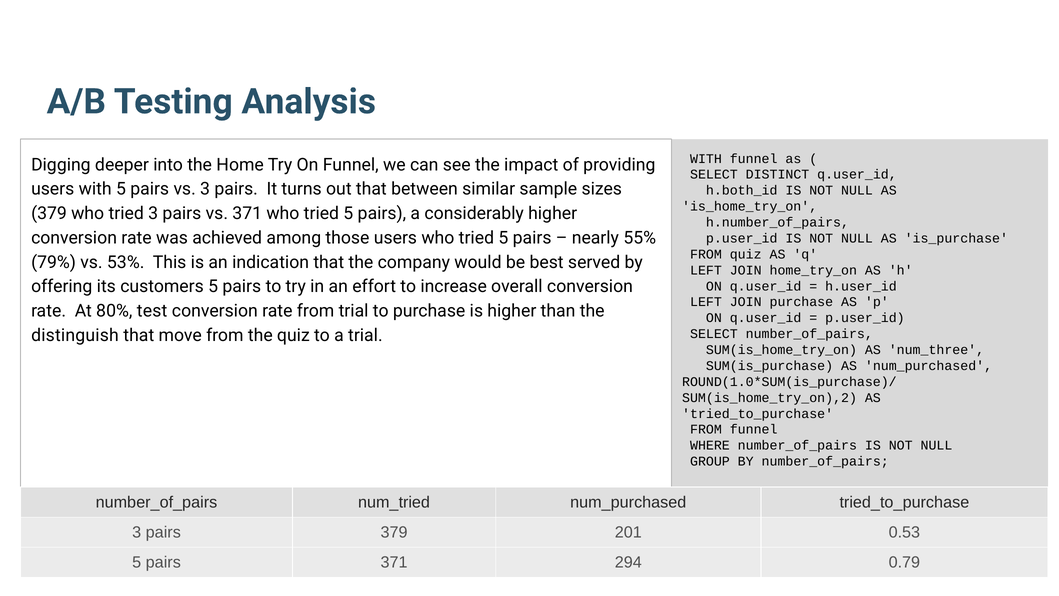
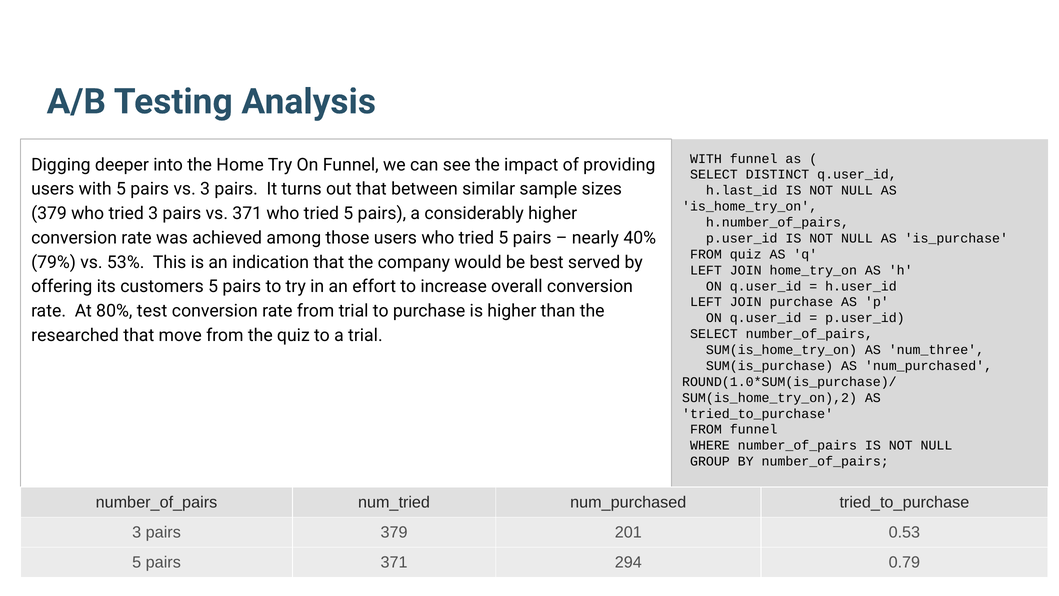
h.both_id: h.both_id -> h.last_id (742, 190)
55%: 55% -> 40% (640, 238)
distinguish: distinguish -> researched (75, 335)
